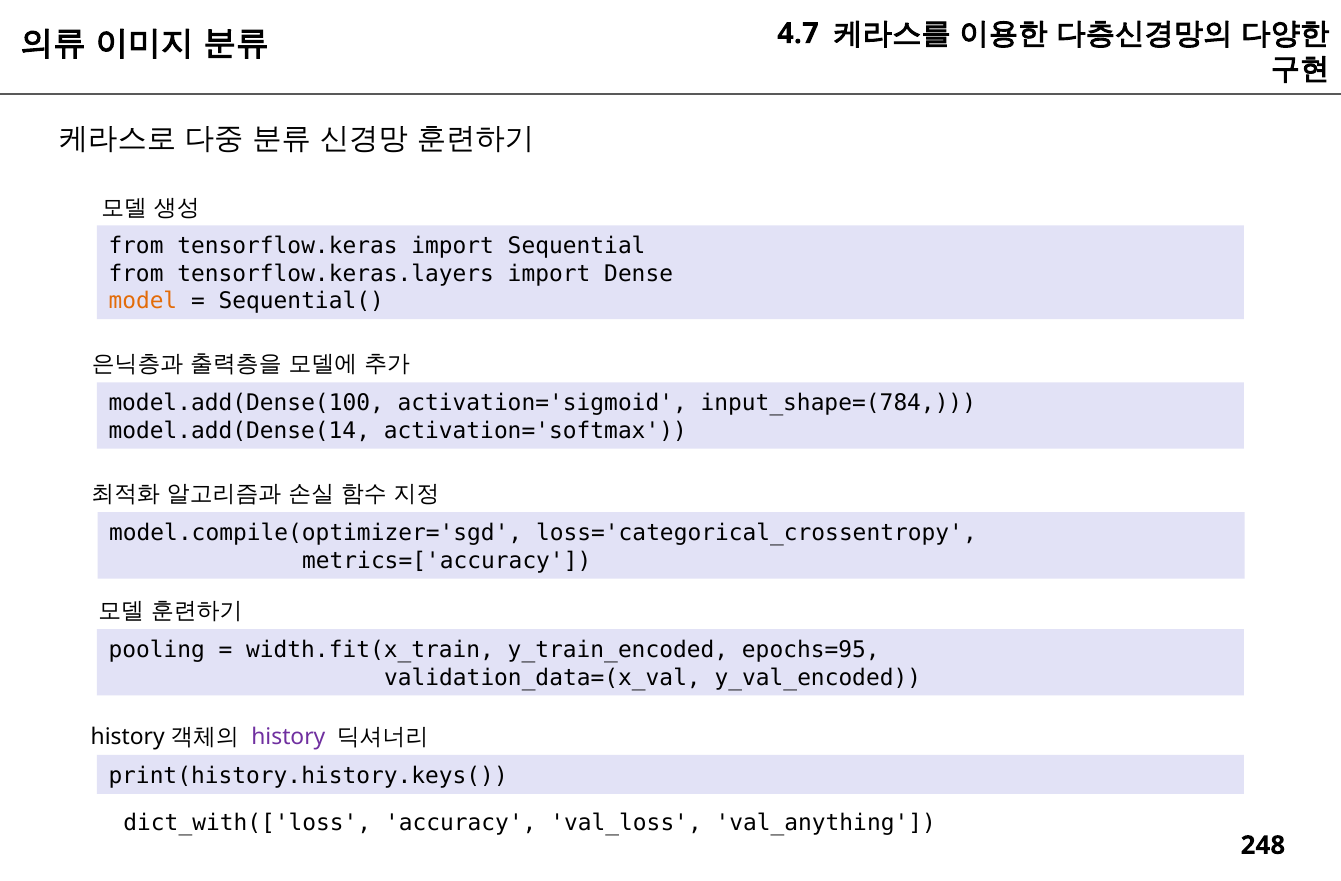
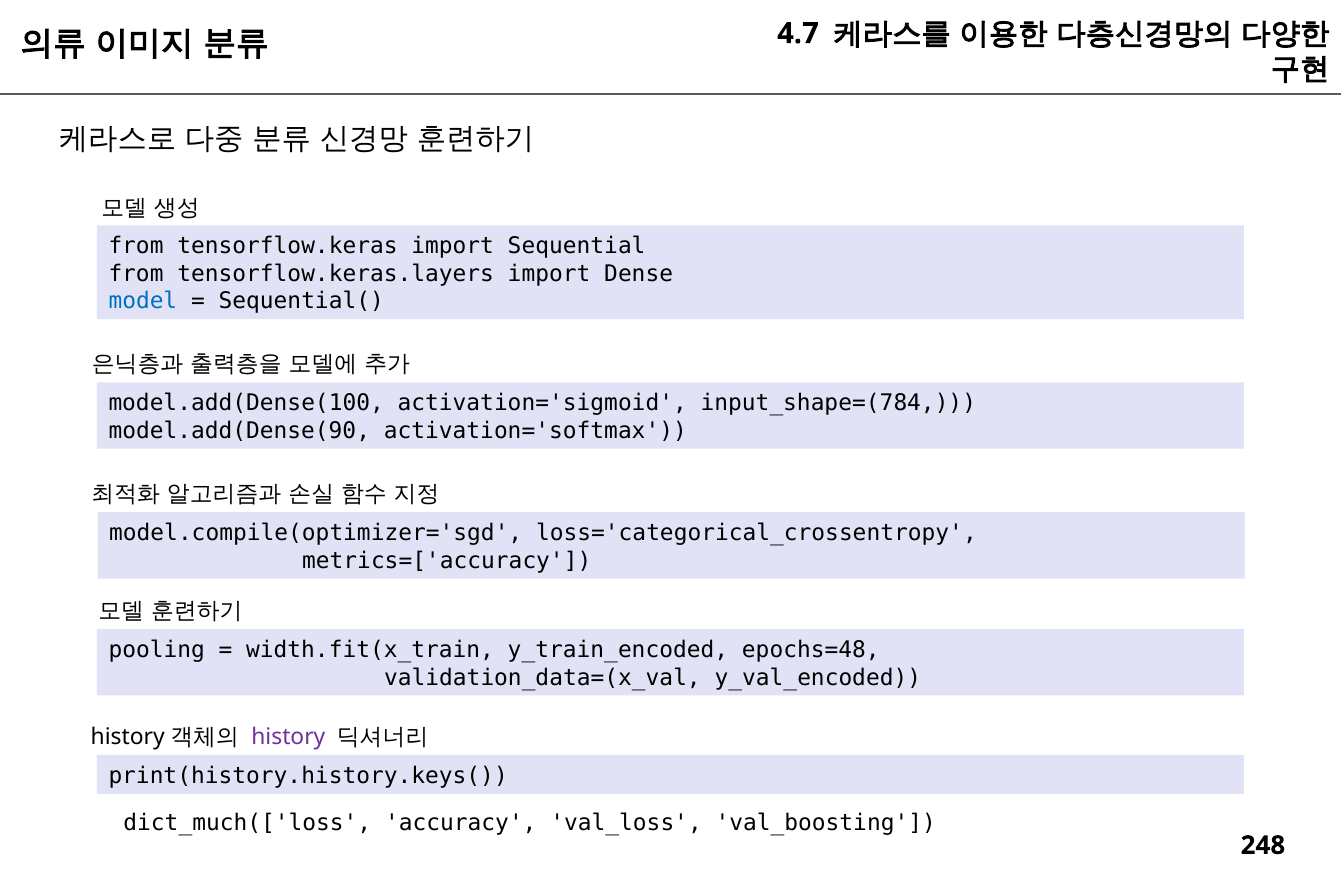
model colour: orange -> blue (143, 301)
model.add(Dense(14: model.add(Dense(14 -> model.add(Dense(90 (239, 431)
epochs=95: epochs=95 -> epochs=48 (811, 650)
dict_with(['loss: dict_with(['loss -> dict_much(['loss (247, 822)
val_anything: val_anything -> val_boosting (826, 822)
